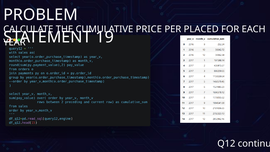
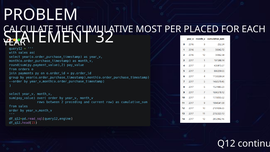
PRICE: PRICE -> MOST (149, 29)
19: 19 -> 32 (105, 37)
